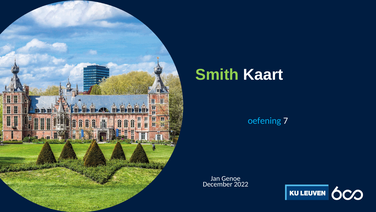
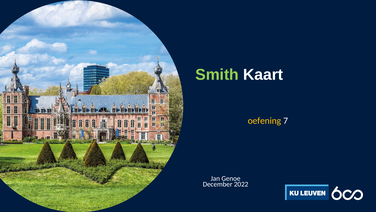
oefening colour: light blue -> yellow (264, 120)
